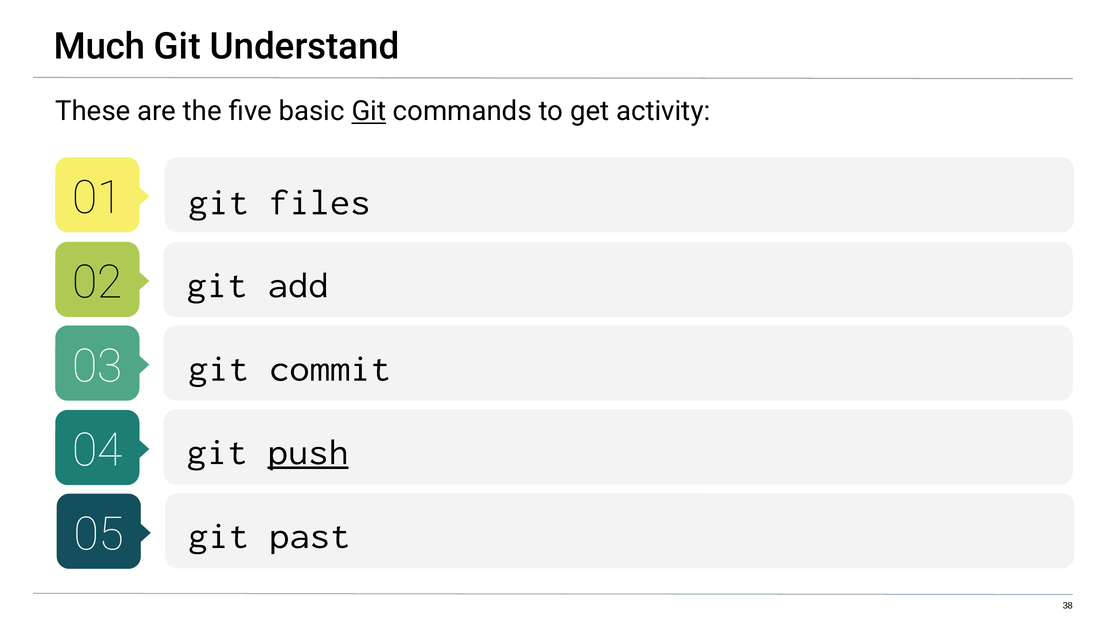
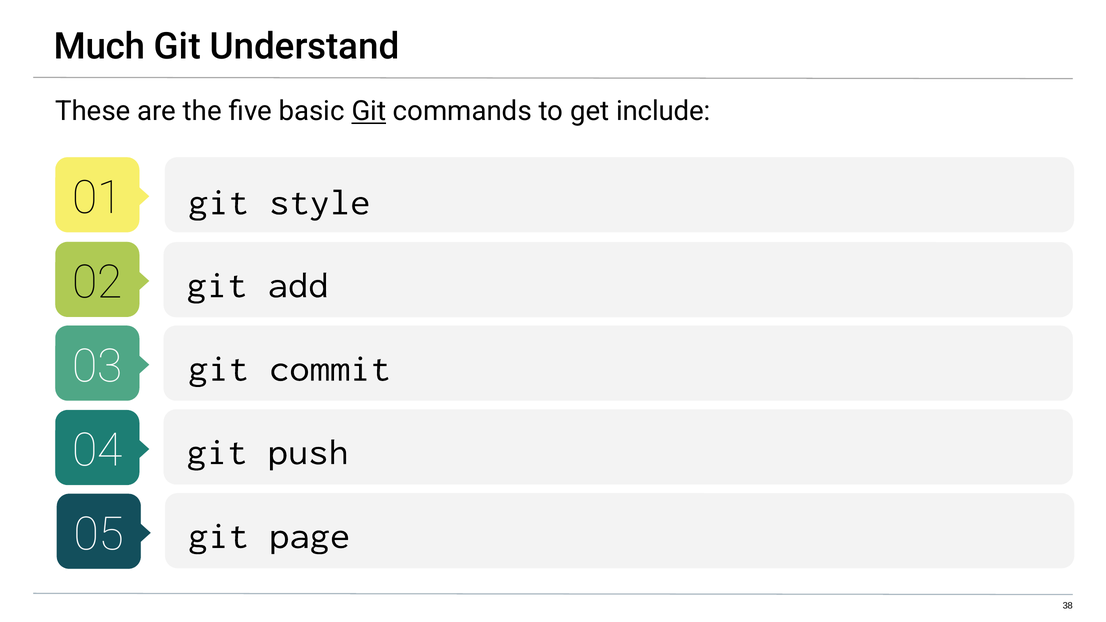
activity: activity -> include (663, 111)
files: files -> style (320, 202)
push underline: present -> none (308, 452)
past: past -> page (310, 536)
